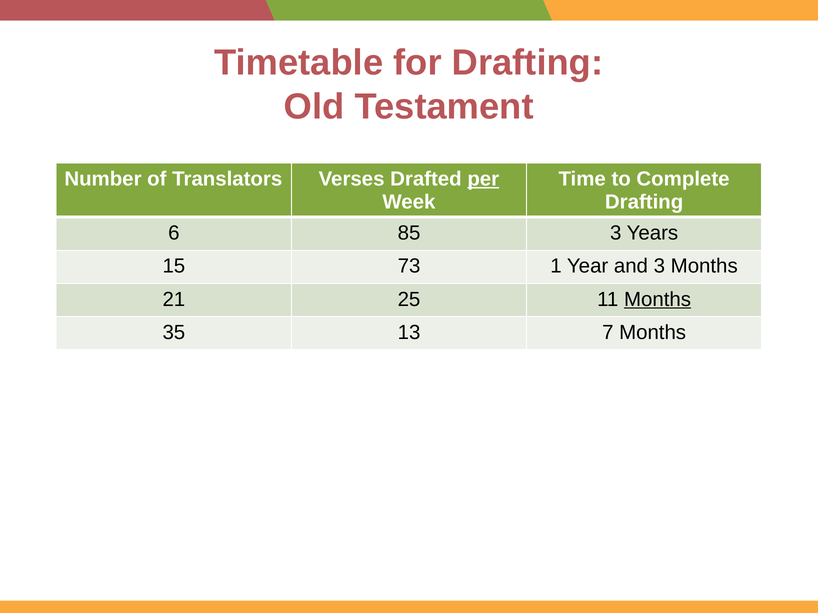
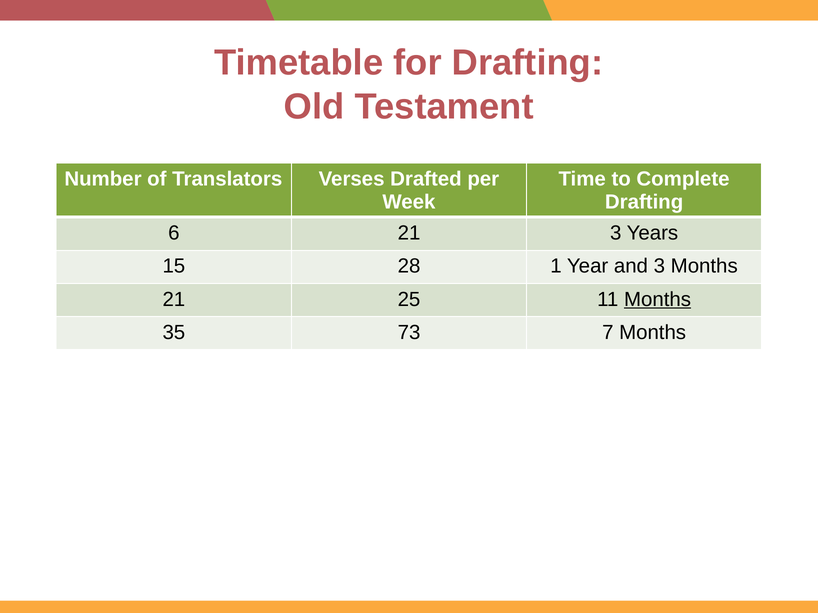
per underline: present -> none (483, 179)
6 85: 85 -> 21 (409, 233)
73: 73 -> 28 (409, 266)
13: 13 -> 73 (409, 333)
